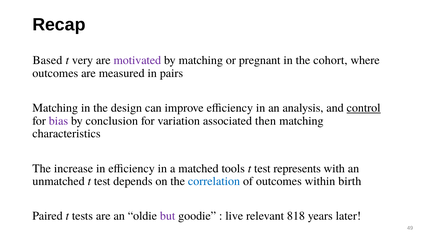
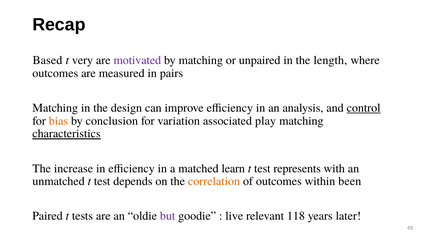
pregnant: pregnant -> unpaired (260, 60)
cohort: cohort -> length (330, 60)
bias colour: purple -> orange (58, 121)
then: then -> play (266, 121)
characteristics underline: none -> present (67, 134)
tools: tools -> learn (233, 168)
correlation colour: blue -> orange (214, 181)
birth: birth -> been (350, 181)
818: 818 -> 118 (296, 216)
